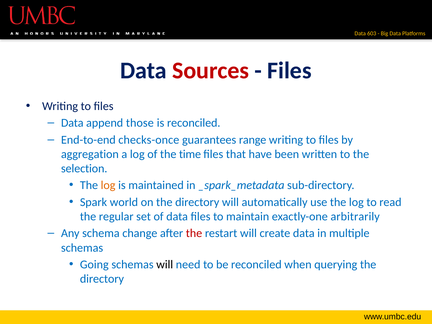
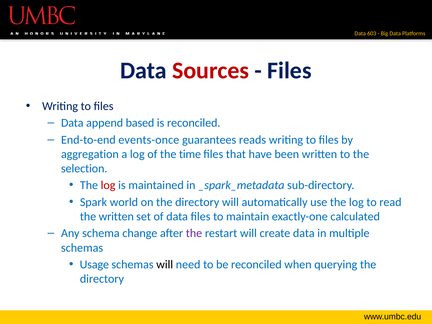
those: those -> based (140, 123)
checks-once: checks-once -> events-once (149, 140)
range: range -> reads (253, 140)
log colour: orange -> red (108, 185)
the regular: regular -> written (116, 217)
arbitrarily: arbitrarily -> calculated (355, 217)
the colour: red -> purple (194, 233)
Going: Going -> Usage (94, 265)
